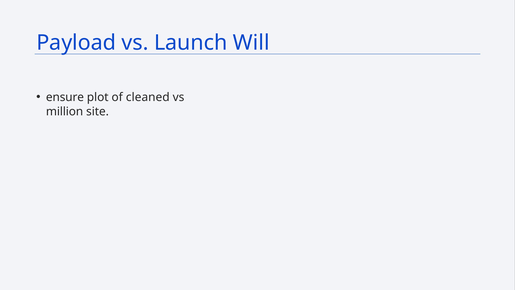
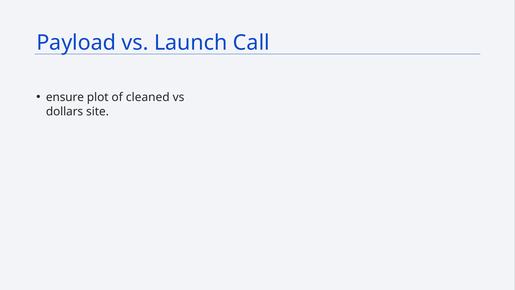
Will: Will -> Call (251, 43)
million: million -> dollars (65, 111)
